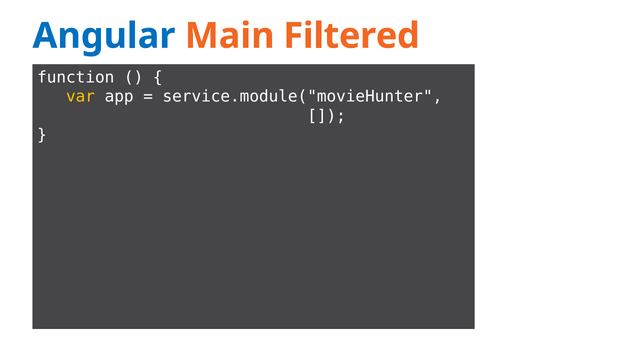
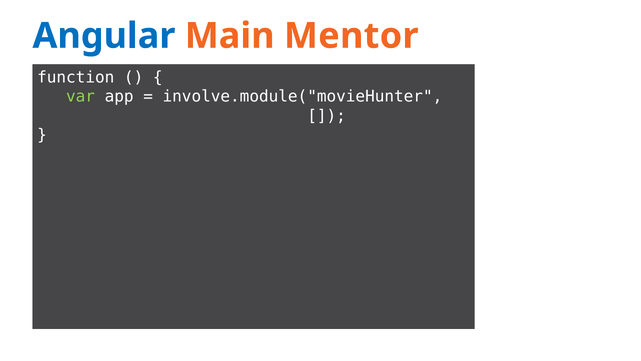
Filtered: Filtered -> Mentor (351, 36)
var colour: yellow -> light green (81, 96)
service.module("movieHunter: service.module("movieHunter -> involve.module("movieHunter (302, 96)
